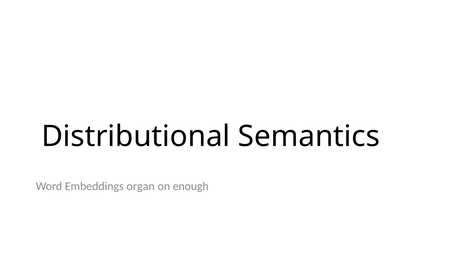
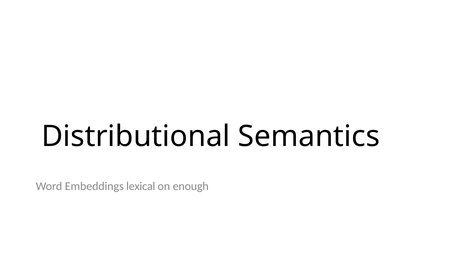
organ: organ -> lexical (141, 186)
